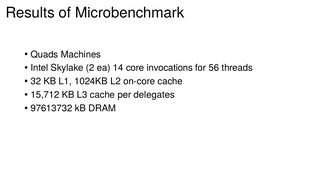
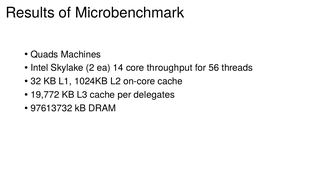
invocations: invocations -> throughput (170, 68)
15,712: 15,712 -> 19,772 (45, 95)
